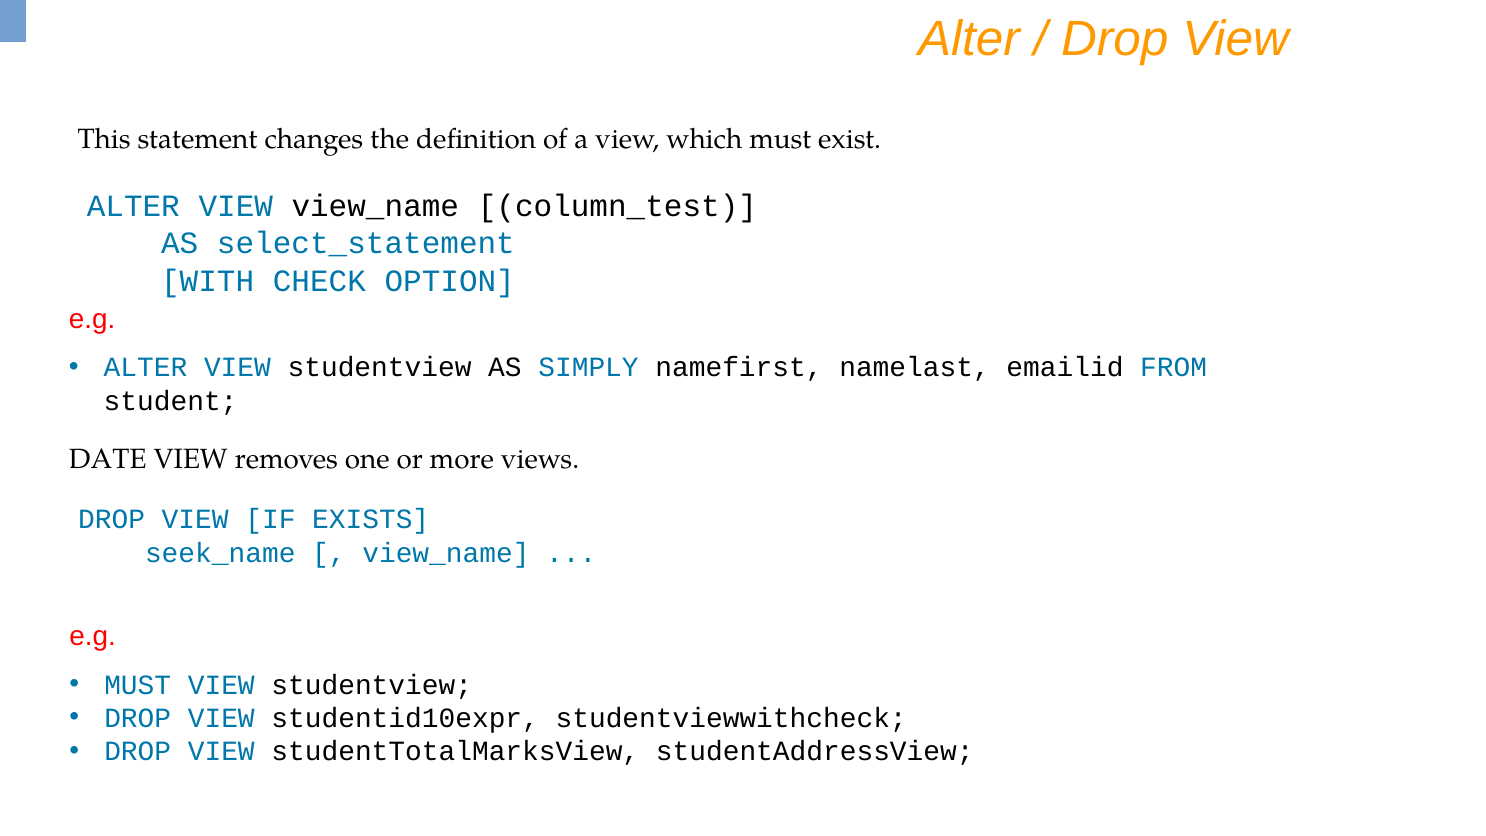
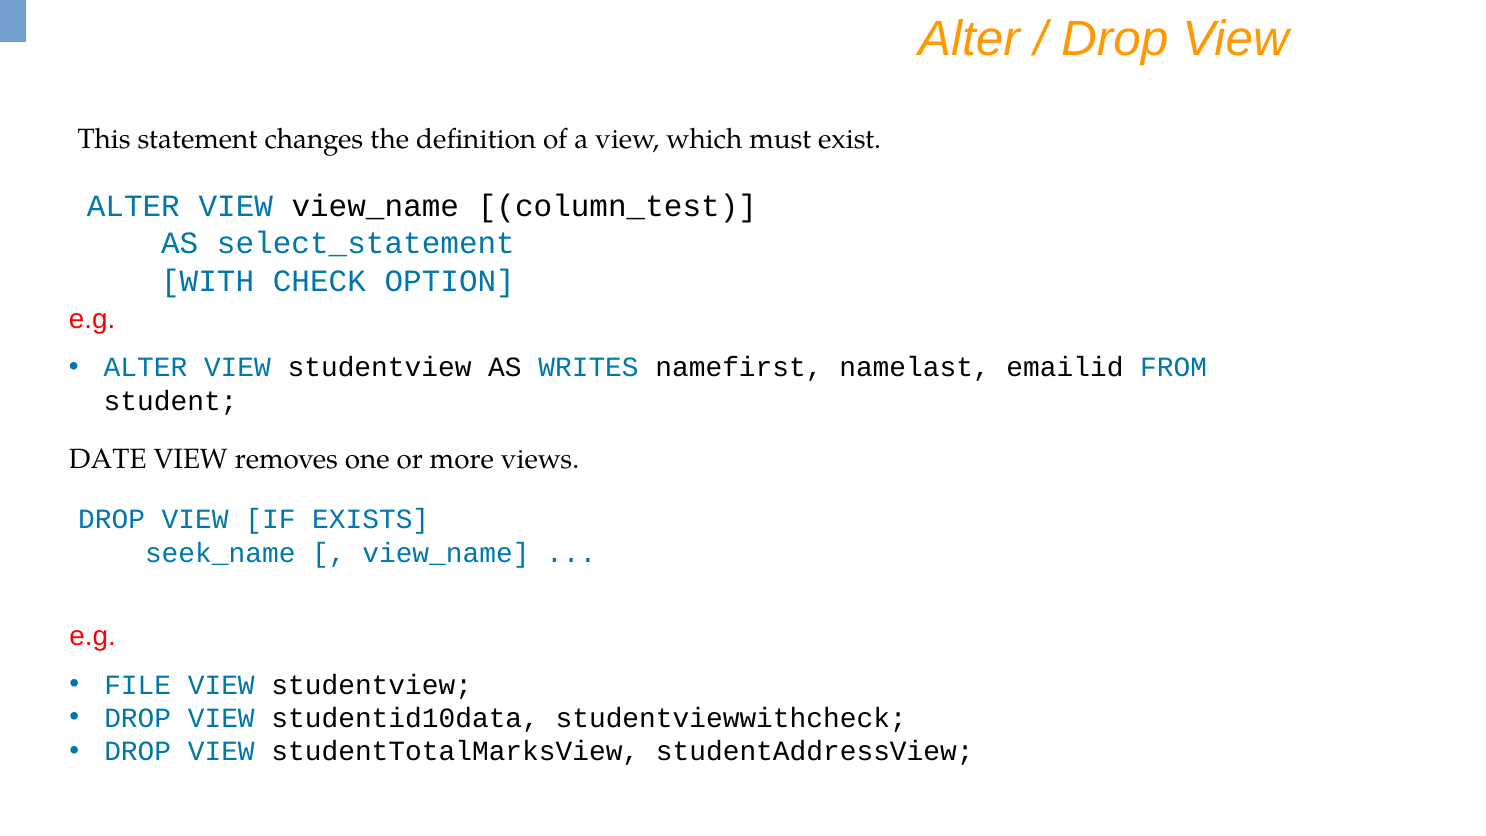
SIMPLY: SIMPLY -> WRITES (589, 367)
MUST: MUST -> FILE (138, 685)
studentid10expr: studentid10expr -> studentid10data (405, 718)
